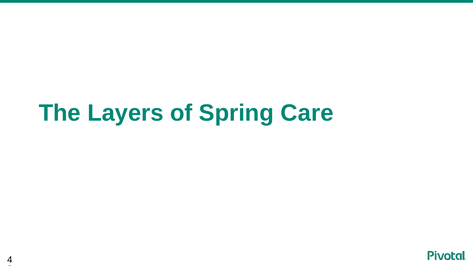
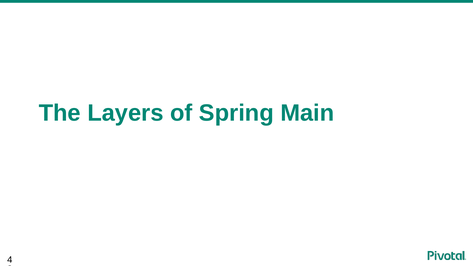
Care: Care -> Main (307, 113)
